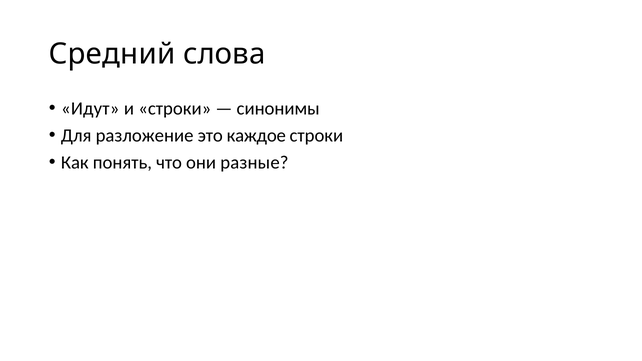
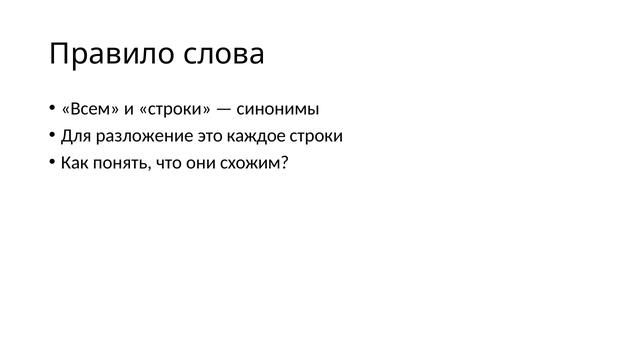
Средний: Средний -> Правило (112, 54)
Идут: Идут -> Всем (90, 109)
разные: разные -> схожим (255, 162)
